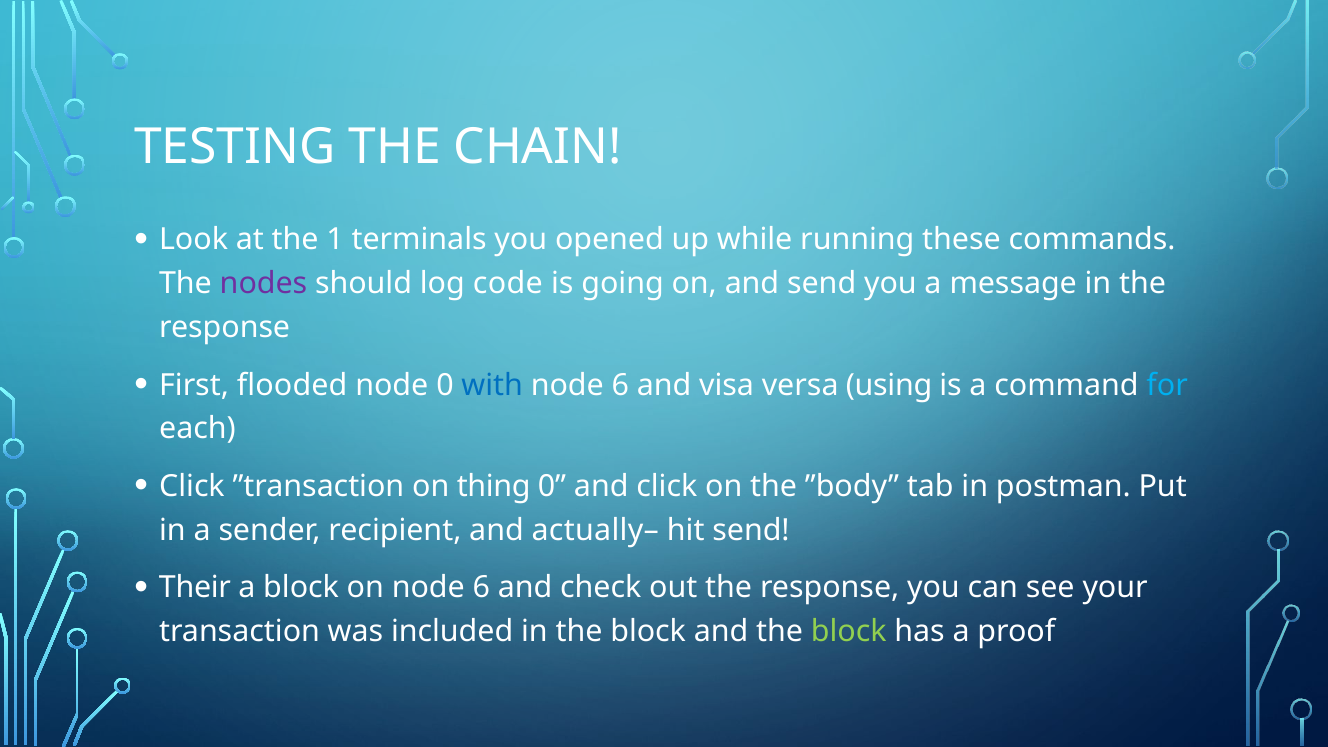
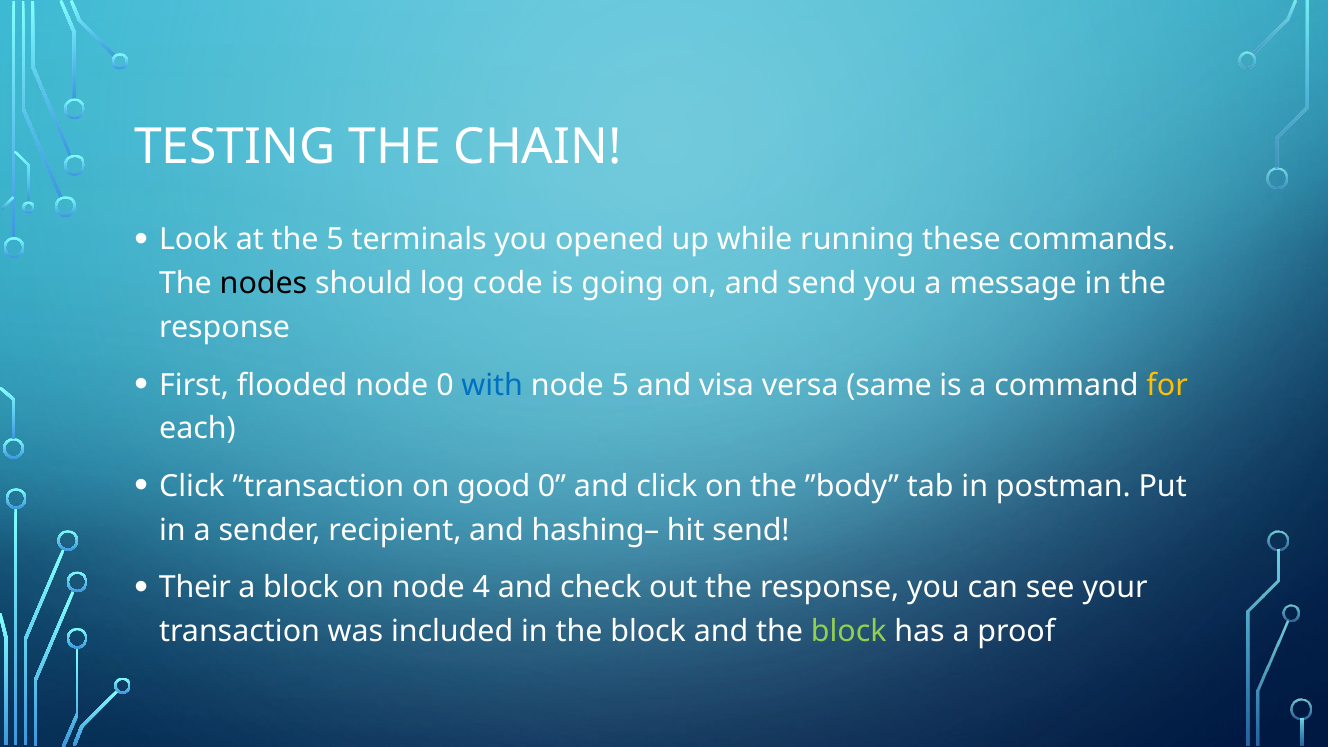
the 1: 1 -> 5 (335, 240)
nodes colour: purple -> black (264, 284)
6: 6 -> 5 (620, 385)
using: using -> same (889, 385)
for colour: light blue -> yellow (1167, 385)
thing: thing -> good (494, 487)
actually–: actually– -> hashing– (595, 530)
on node 6: 6 -> 4 (481, 588)
